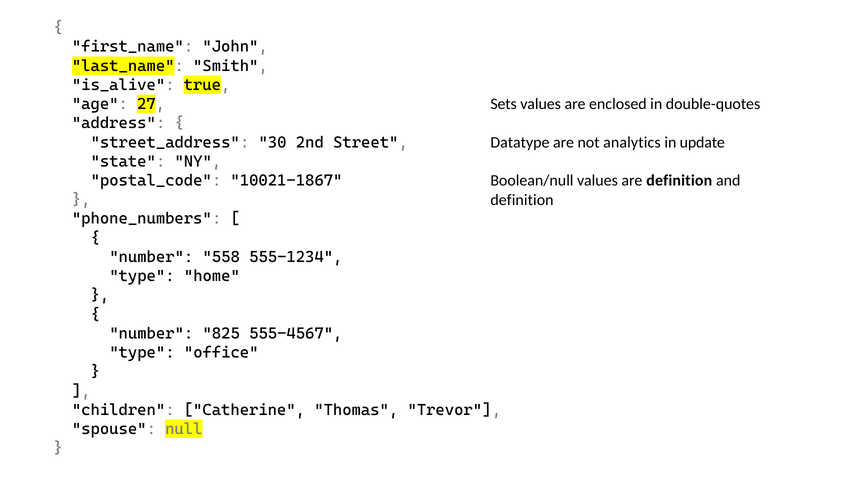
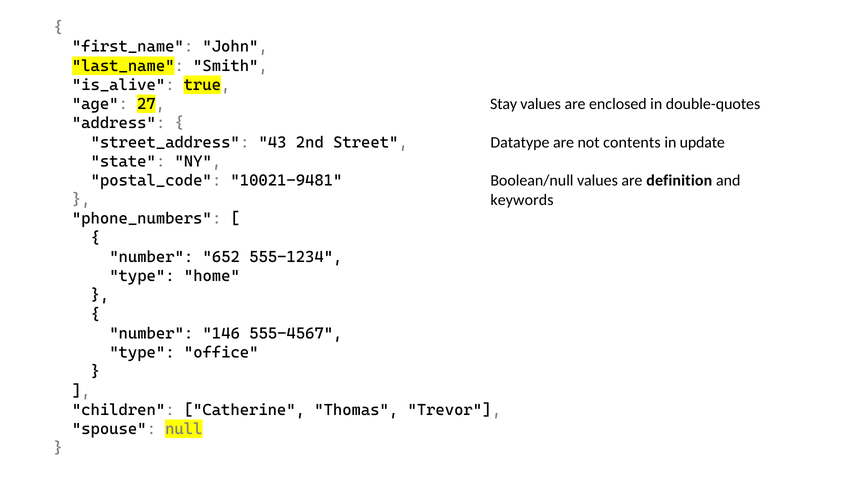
Sets: Sets -> Stay (504, 104)
30: 30 -> 43 (273, 142)
analytics: analytics -> contents (632, 142)
10021-1867: 10021-1867 -> 10021-9481 (286, 181)
definition: definition -> keywords (522, 200)
558: 558 -> 652 (221, 257)
825: 825 -> 146 (221, 334)
